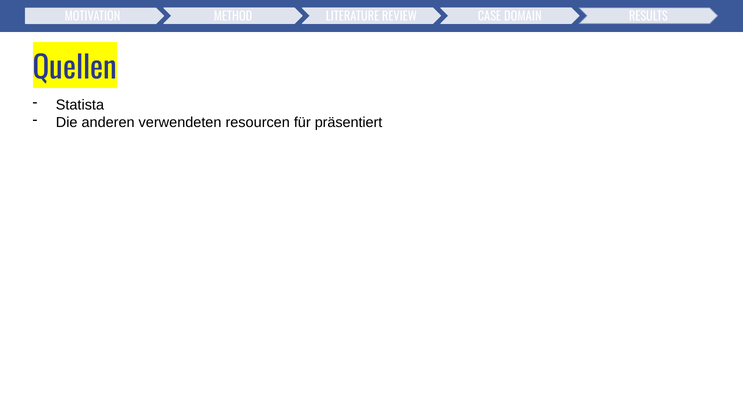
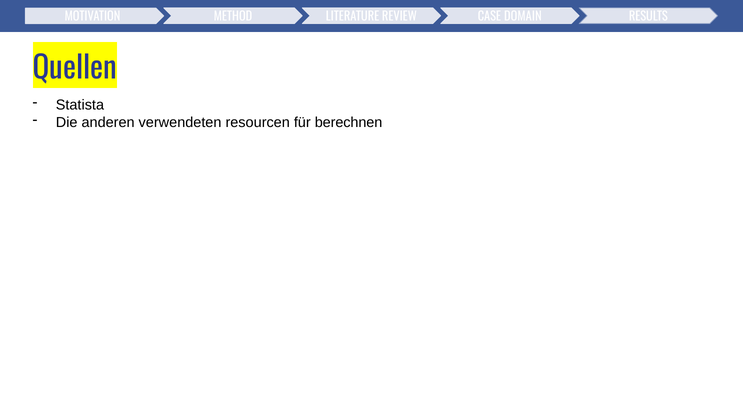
präsentiert: präsentiert -> berechnen (349, 122)
